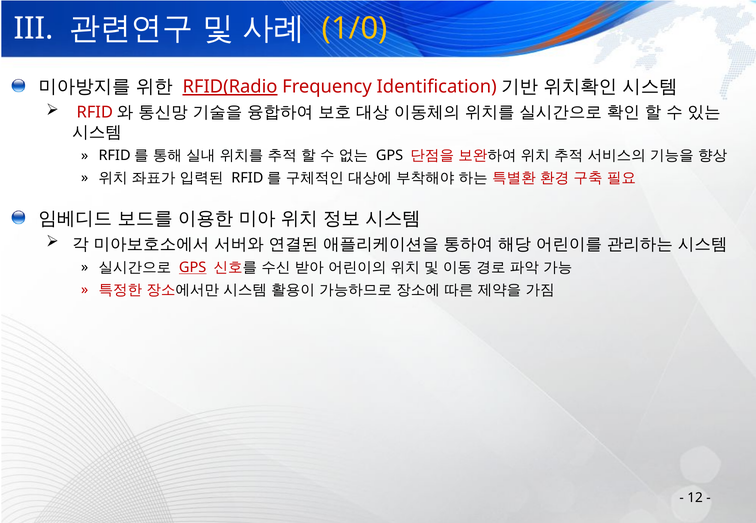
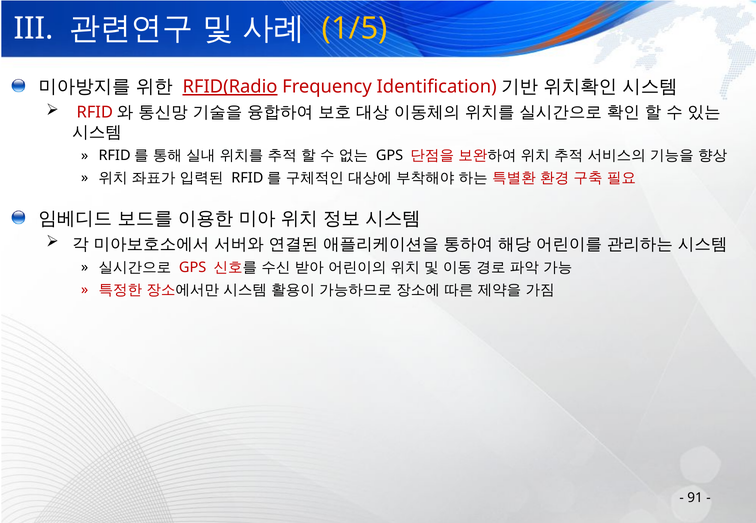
1/0: 1/0 -> 1/5 (355, 29)
GPS underline: present -> none (193, 268)
12: 12 -> 91 (695, 498)
